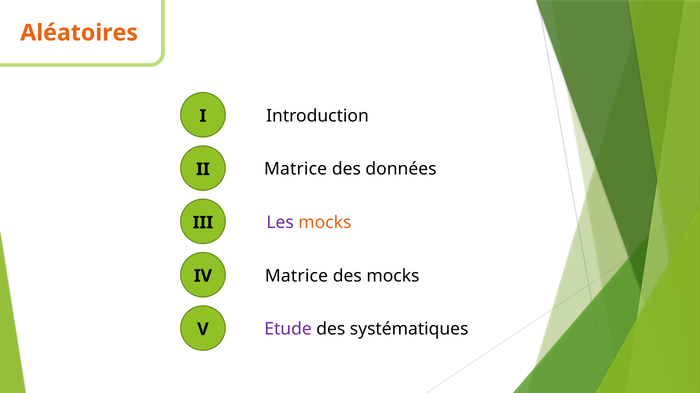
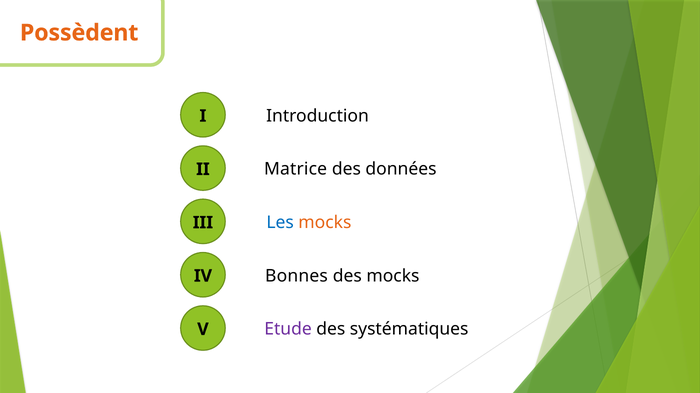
Aléatoires: Aléatoires -> Possèdent (79, 33)
Les colour: purple -> blue (280, 223)
Matrice: Matrice -> Bonnes (296, 276)
